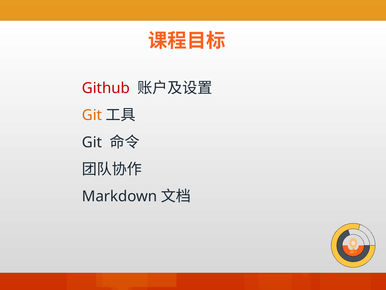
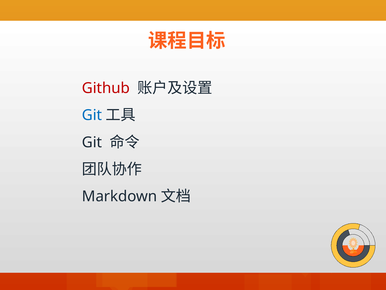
Git colour: orange -> blue (92, 115)
